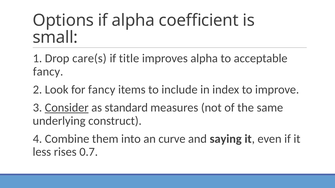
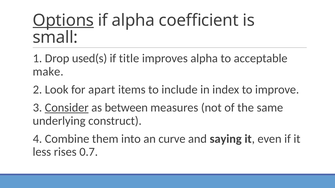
Options underline: none -> present (63, 20)
care(s: care(s -> used(s (90, 58)
fancy: fancy -> make (48, 72)
for fancy: fancy -> apart (102, 90)
standard: standard -> between (126, 108)
